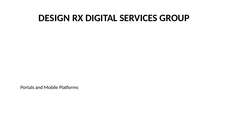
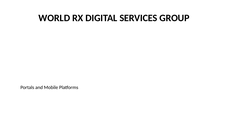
DESIGN: DESIGN -> WORLD (54, 18)
